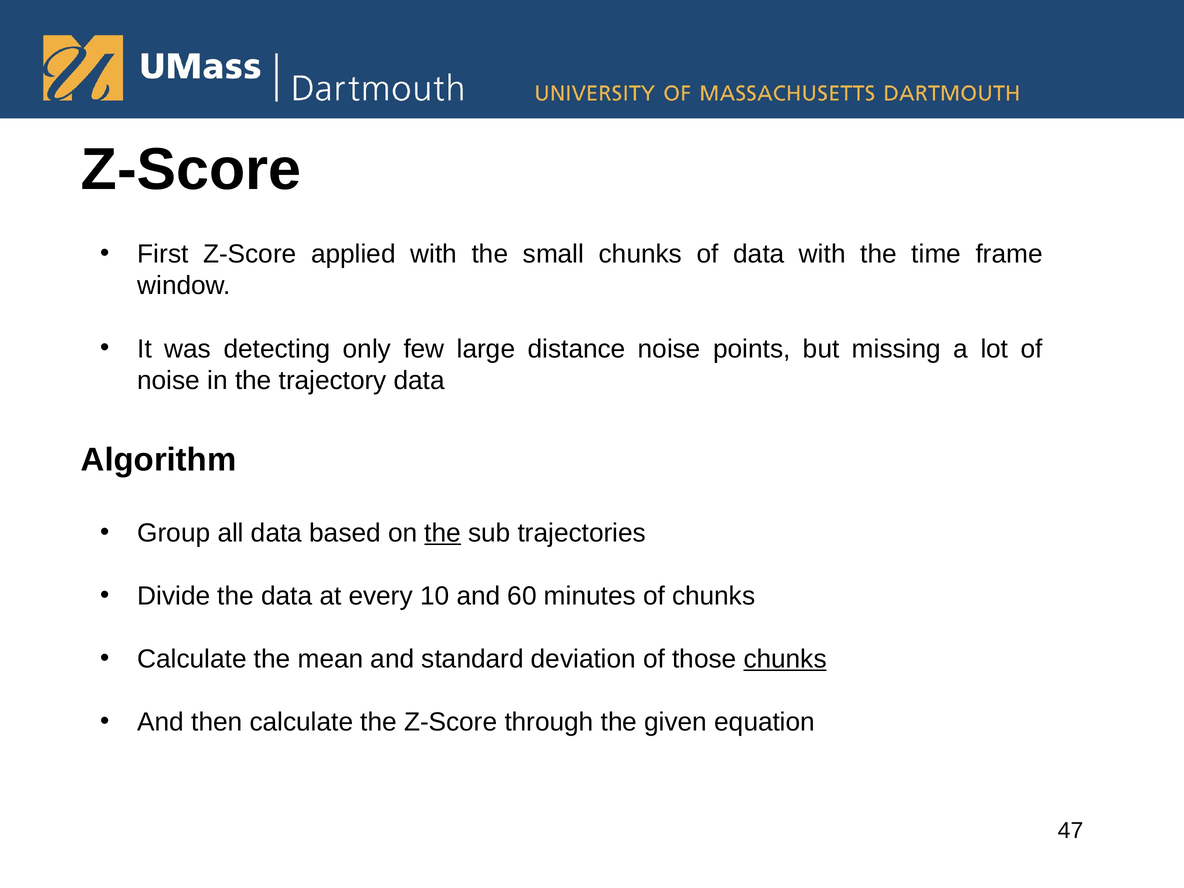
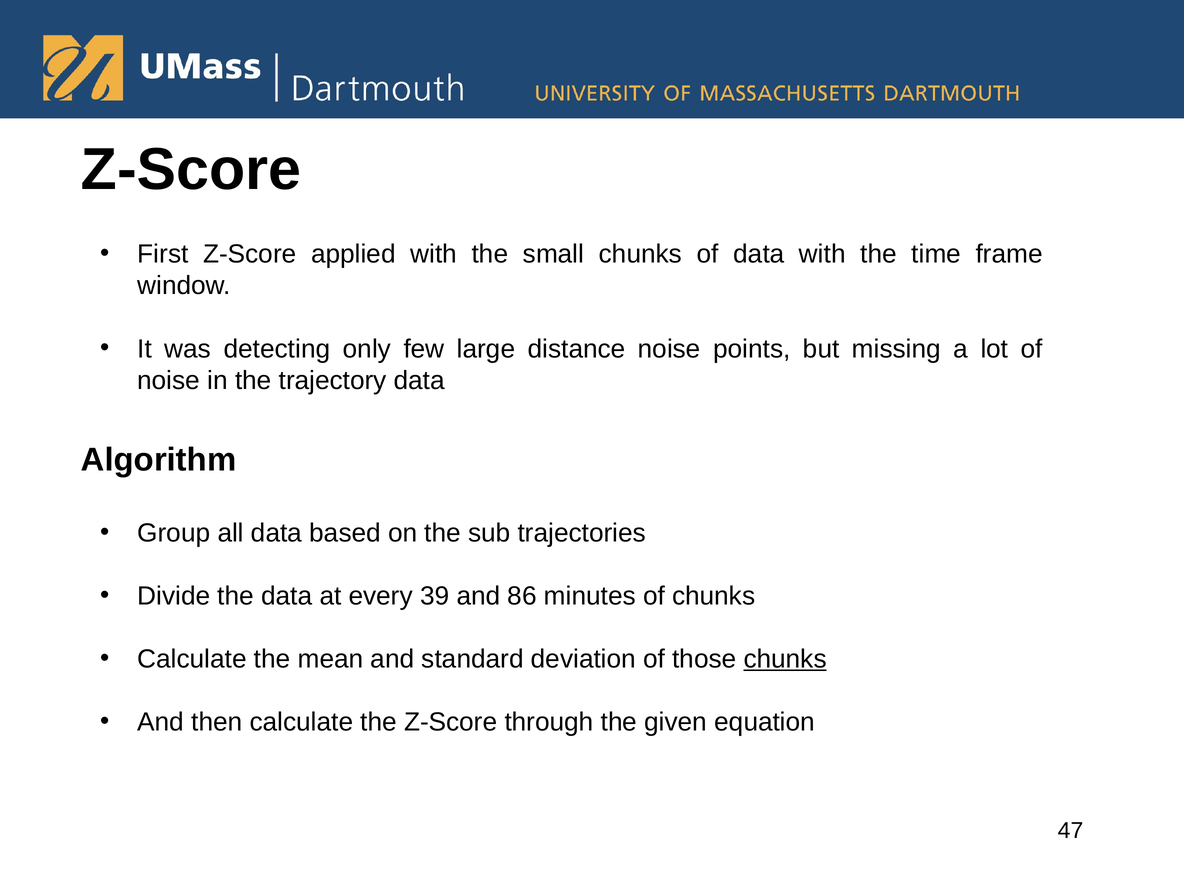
the underline: present -> none (443, 533)
10: 10 -> 39 (435, 596)
60: 60 -> 86 (522, 596)
